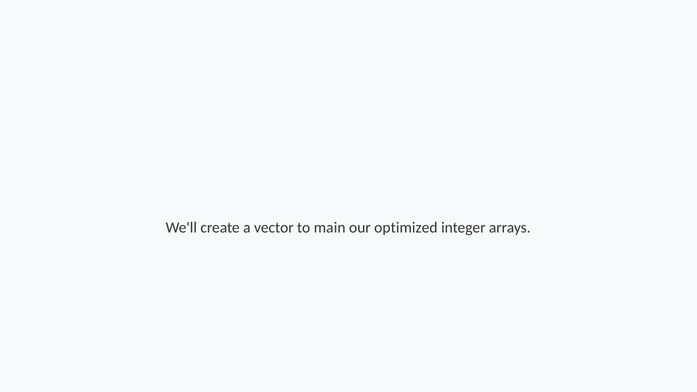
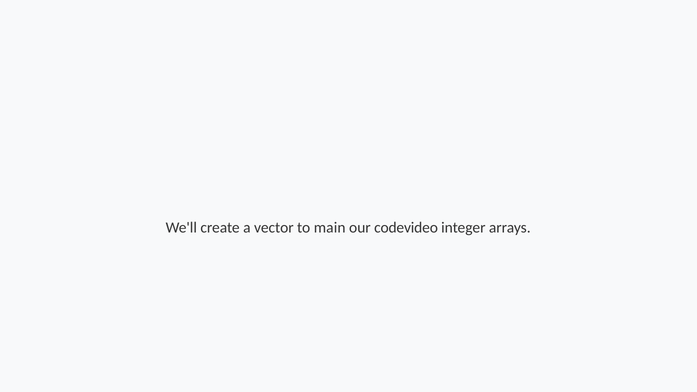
optimized: optimized -> codevideo (406, 228)
